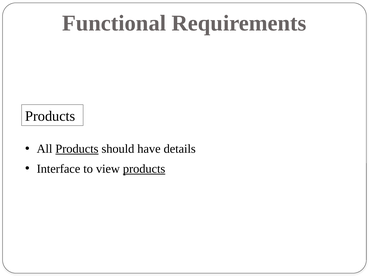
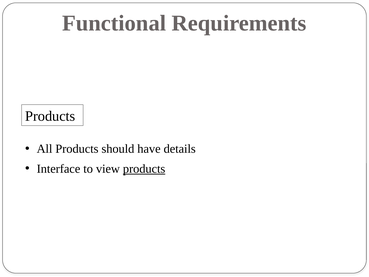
Products underline: present -> none (77, 149)
